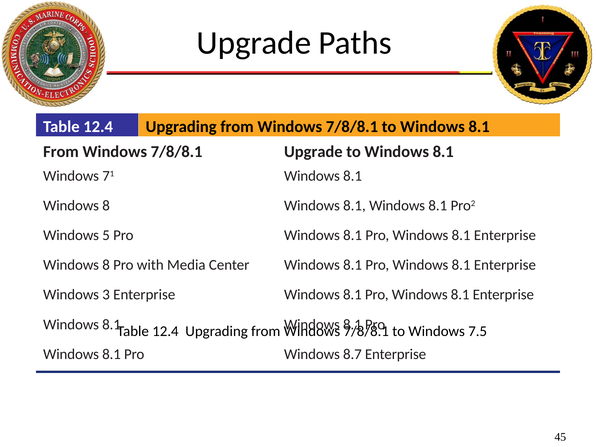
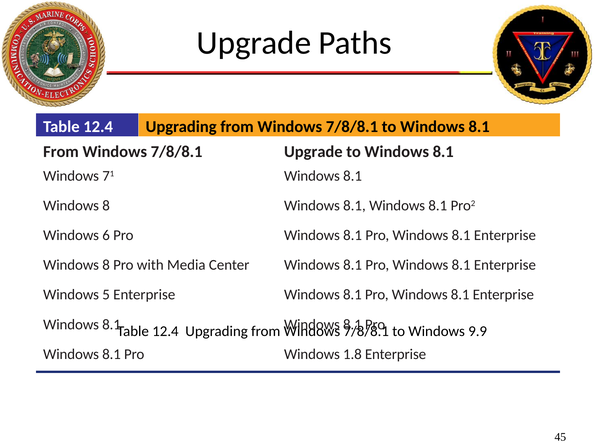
5: 5 -> 6 (106, 235)
3: 3 -> 5 (106, 295)
7.5: 7.5 -> 9.9 (478, 331)
8.7: 8.7 -> 1.8 (352, 354)
